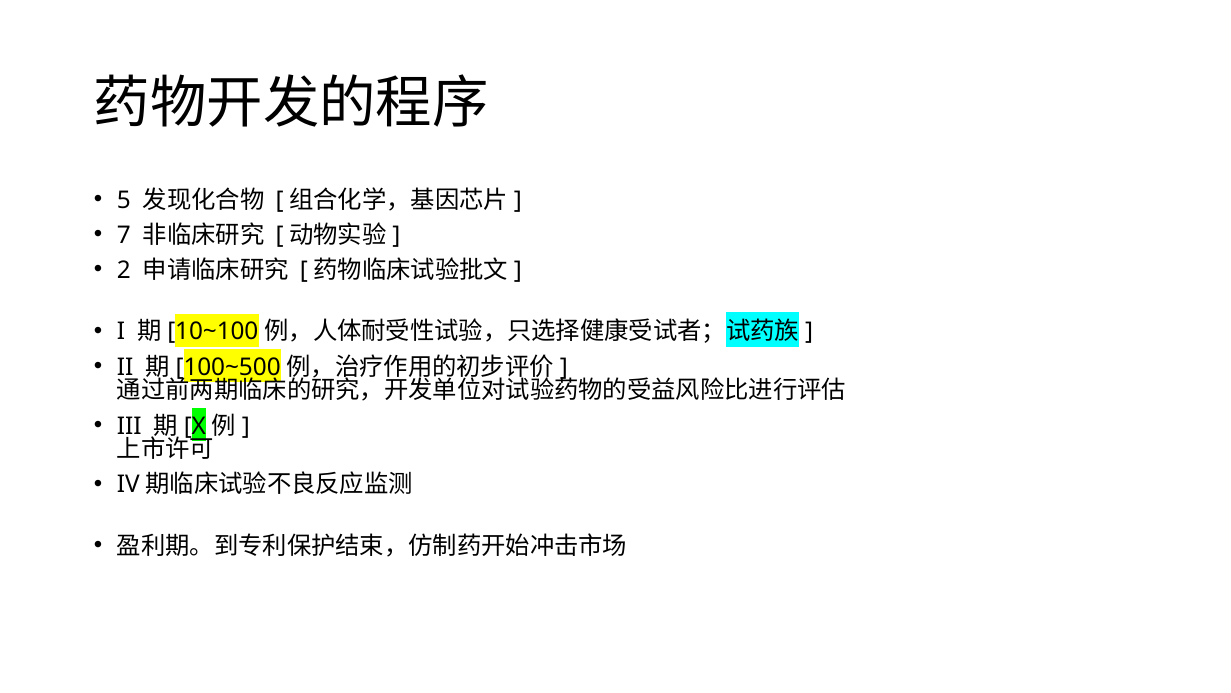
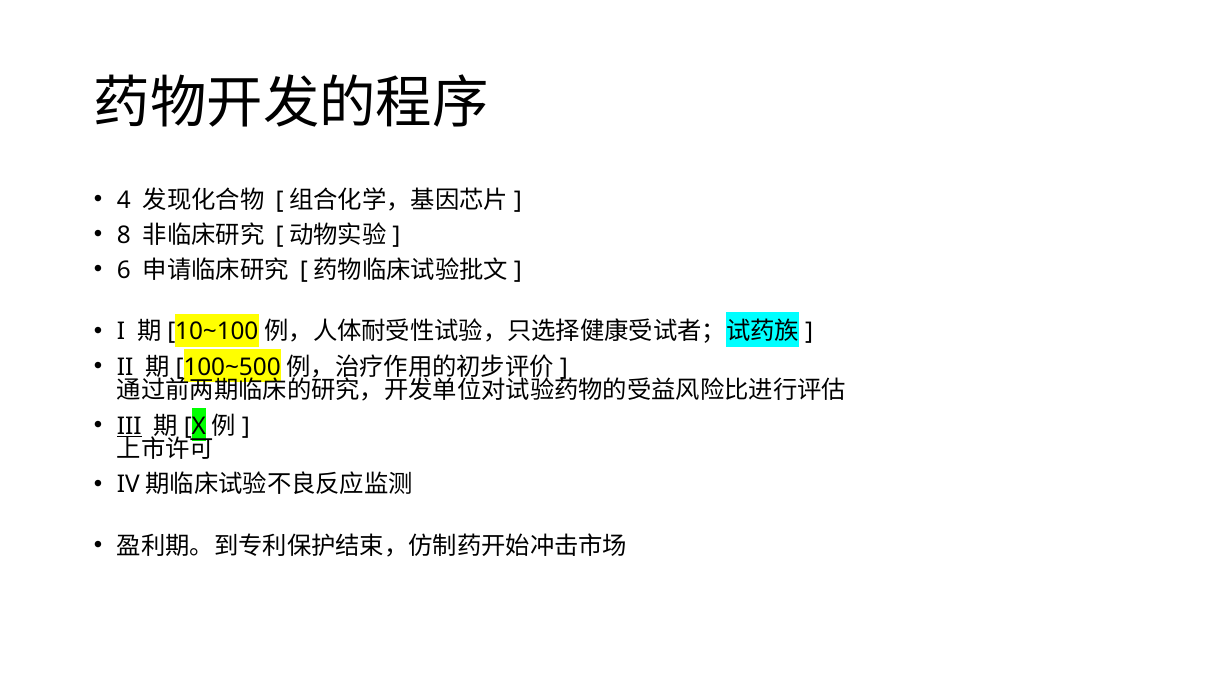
5: 5 -> 4 (124, 200)
7: 7 -> 8 (124, 235)
2: 2 -> 6 (124, 270)
III underline: none -> present (129, 426)
